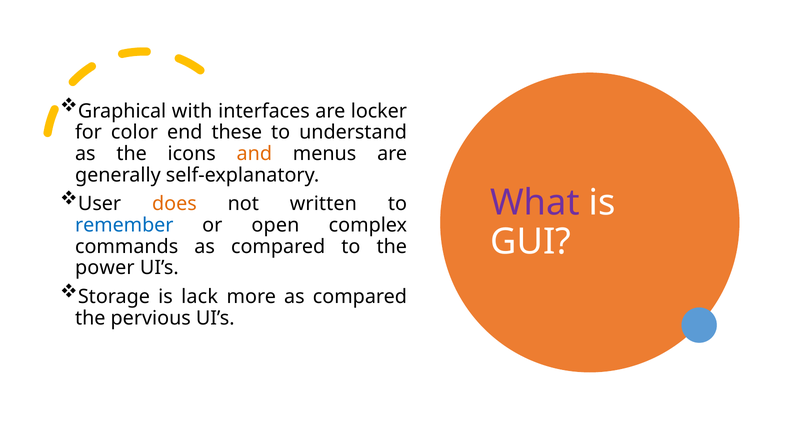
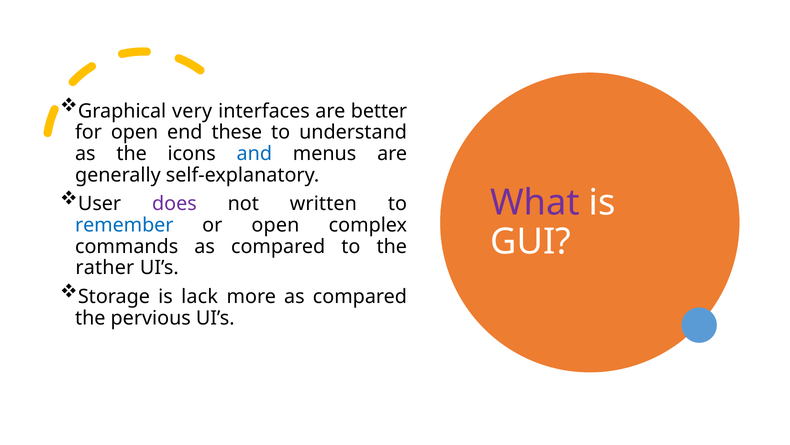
with: with -> very (192, 111)
locker: locker -> better (379, 111)
for color: color -> open (135, 132)
and colour: orange -> blue (254, 154)
does colour: orange -> purple (174, 204)
power: power -> rather (105, 268)
